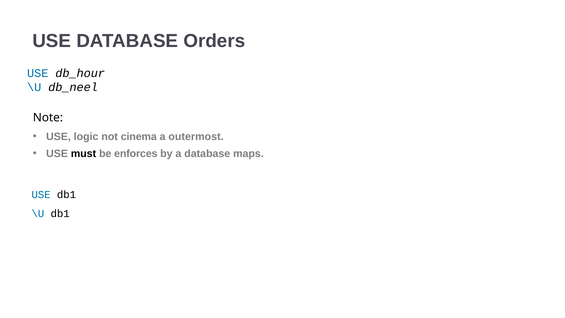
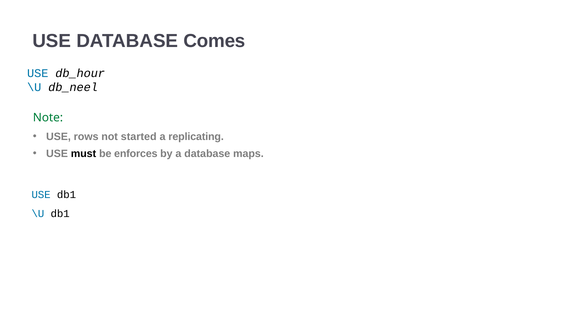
Orders: Orders -> Comes (214, 41)
Note colour: black -> green (48, 118)
logic: logic -> rows (86, 137)
cinema: cinema -> started (139, 137)
outermost: outermost -> replicating (196, 137)
